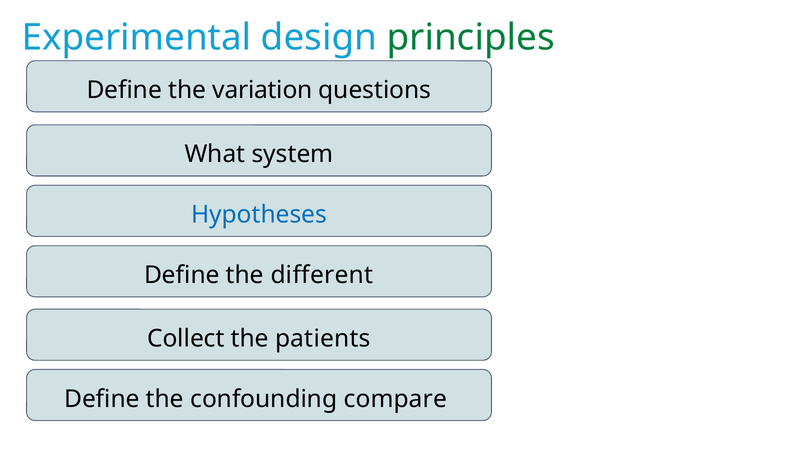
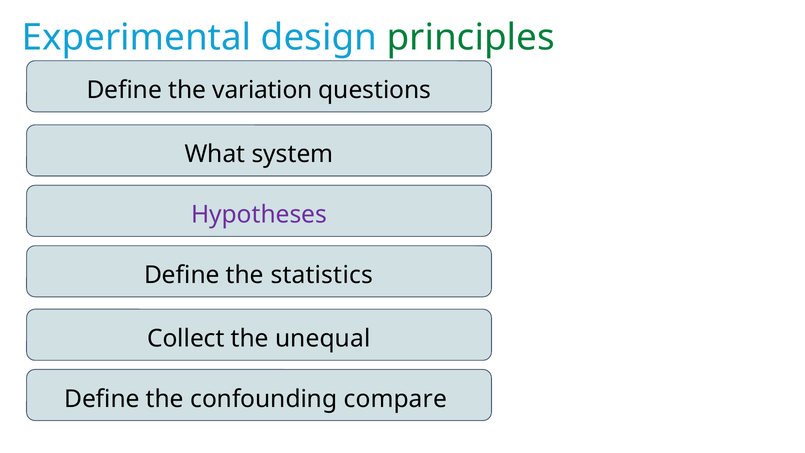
Hypotheses colour: blue -> purple (259, 215)
different: different -> statistics (322, 275)
patients: patients -> unequal (323, 339)
